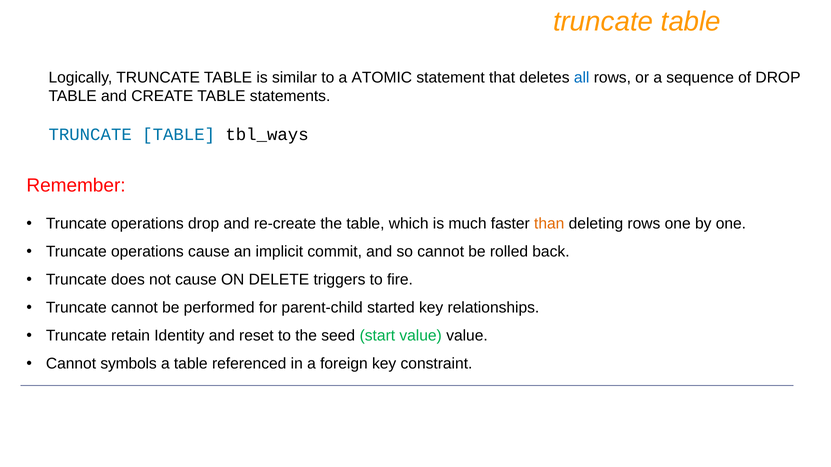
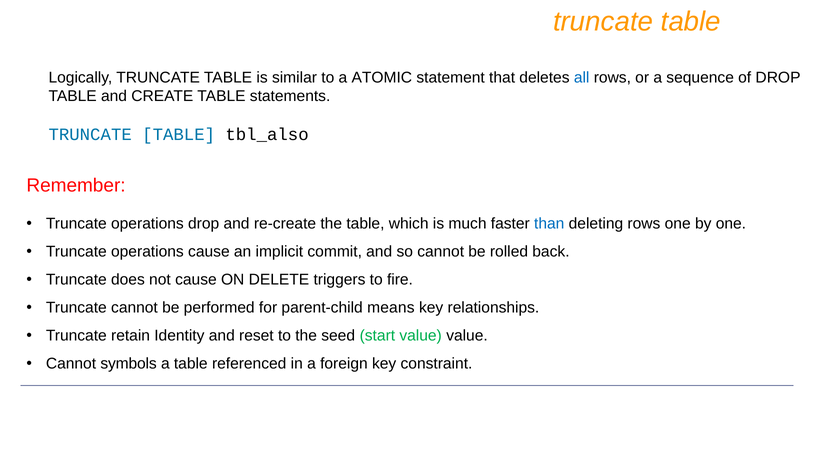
tbl_ways: tbl_ways -> tbl_also (267, 135)
than colour: orange -> blue (549, 224)
started: started -> means (391, 308)
